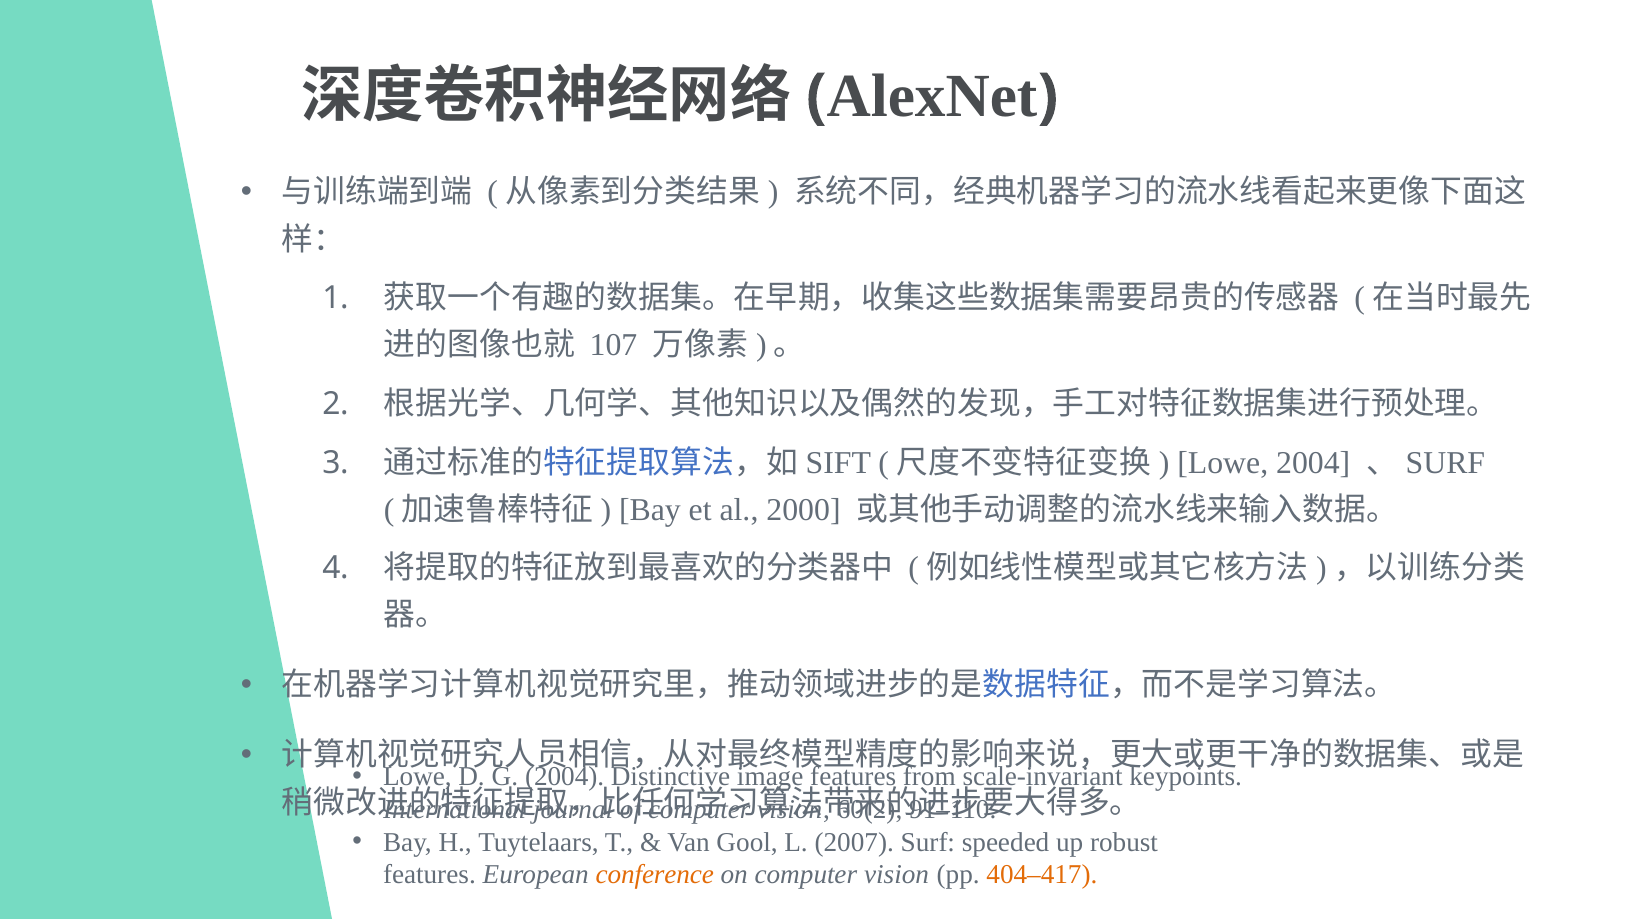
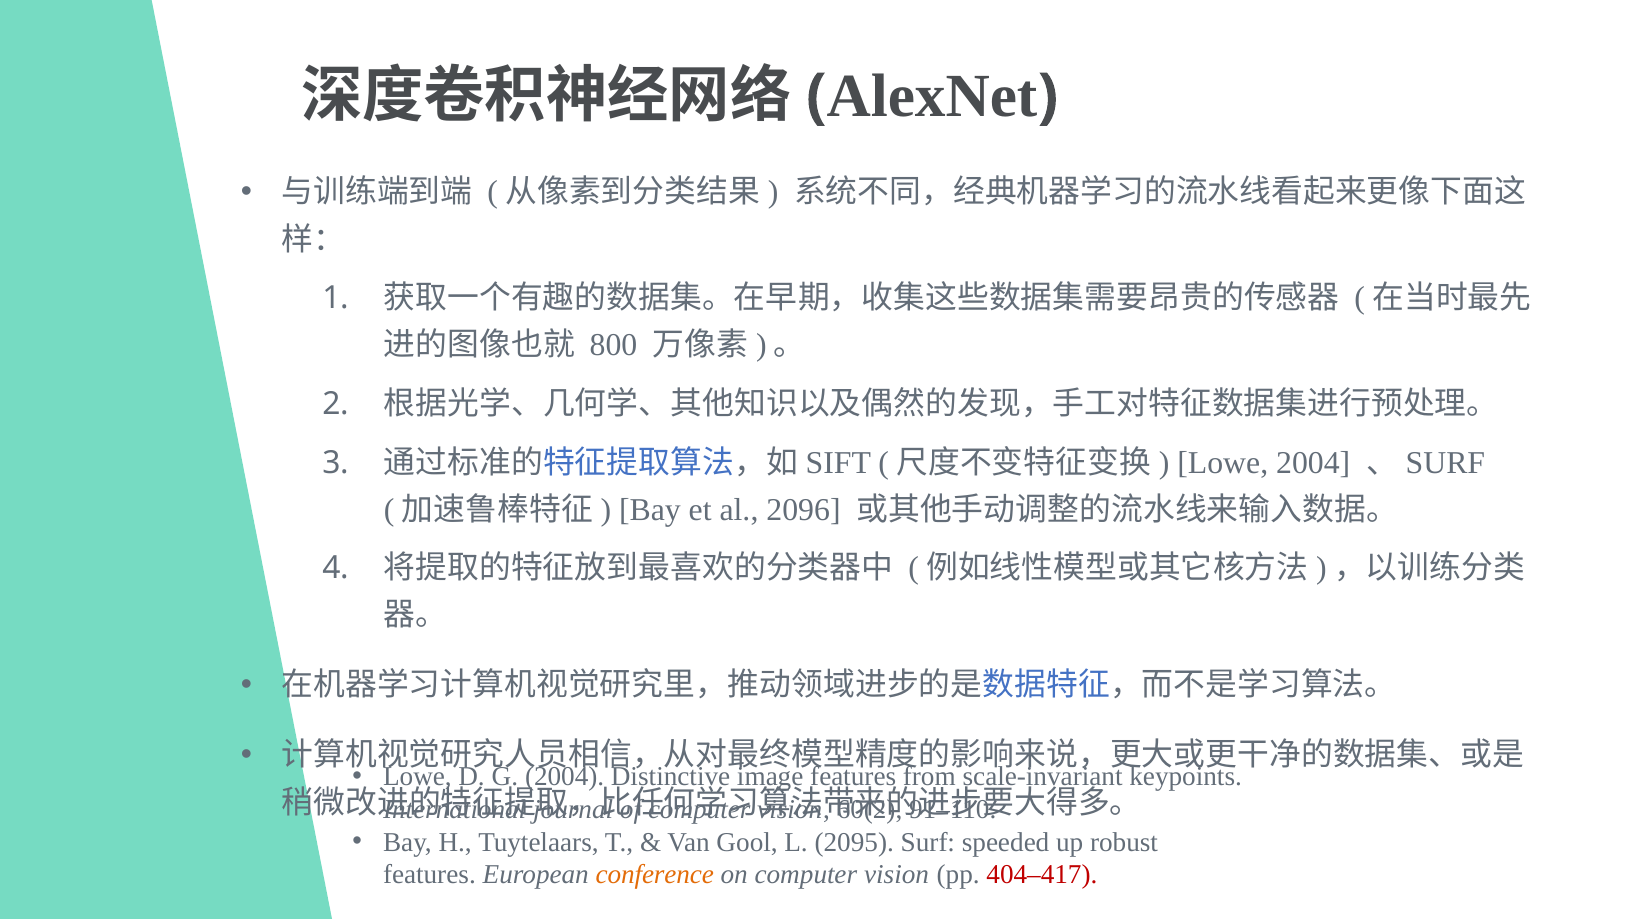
107: 107 -> 800 (614, 346)
2000: 2000 -> 2096 (804, 510)
2007: 2007 -> 2095 (854, 842)
404–417 colour: orange -> red (1042, 875)
